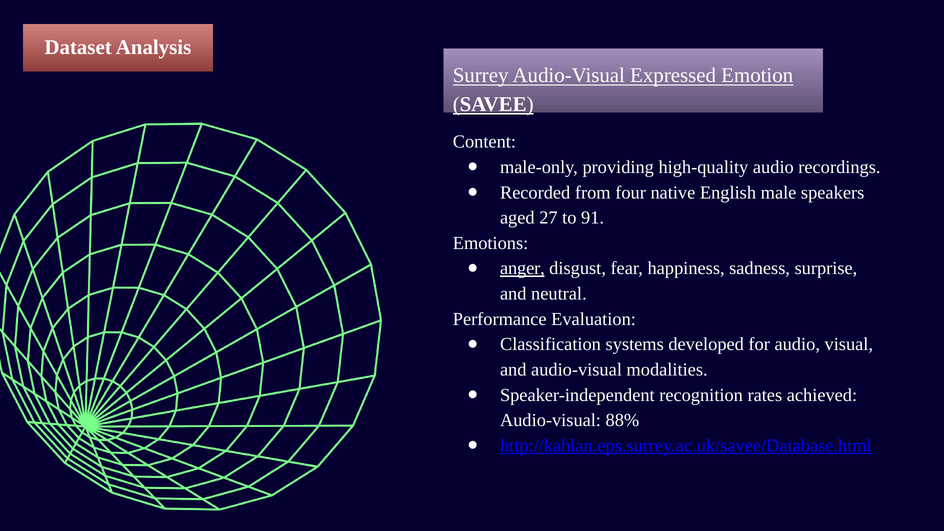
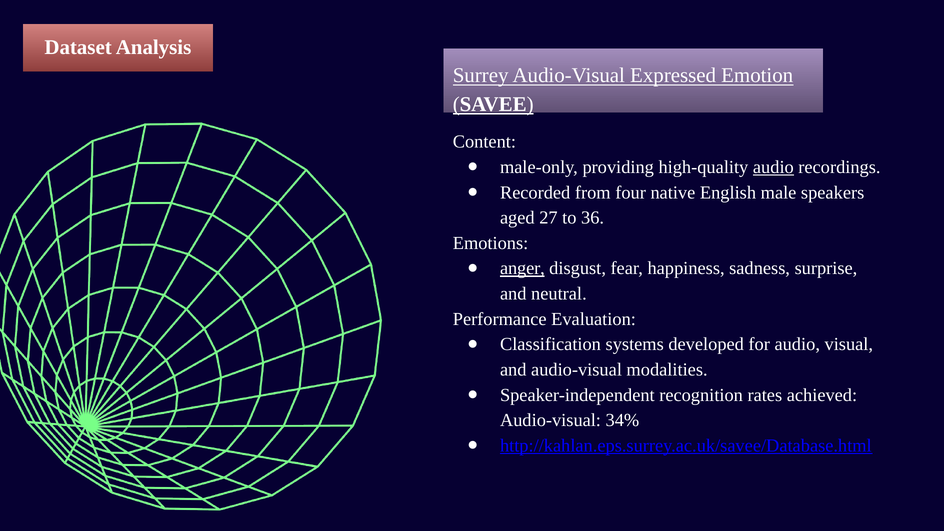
audio underline: none -> present (773, 167)
91: 91 -> 36 (593, 218)
88%: 88% -> 34% (622, 420)
